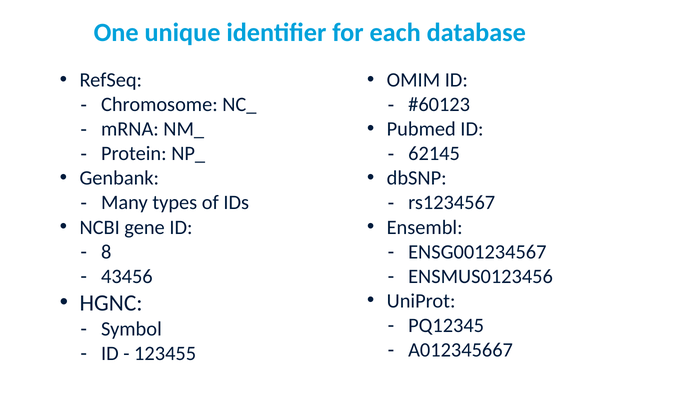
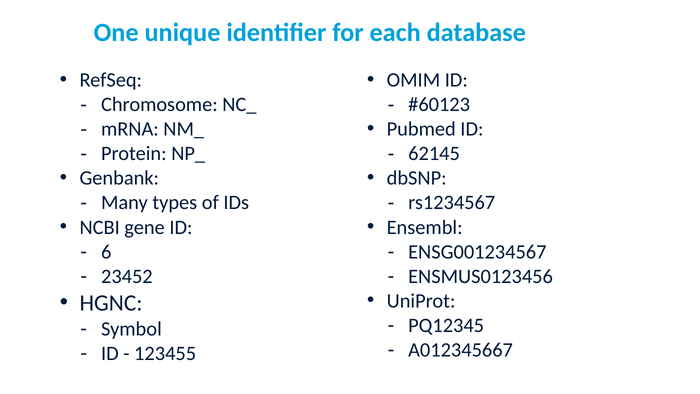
8: 8 -> 6 (106, 252)
43456: 43456 -> 23452 (127, 276)
